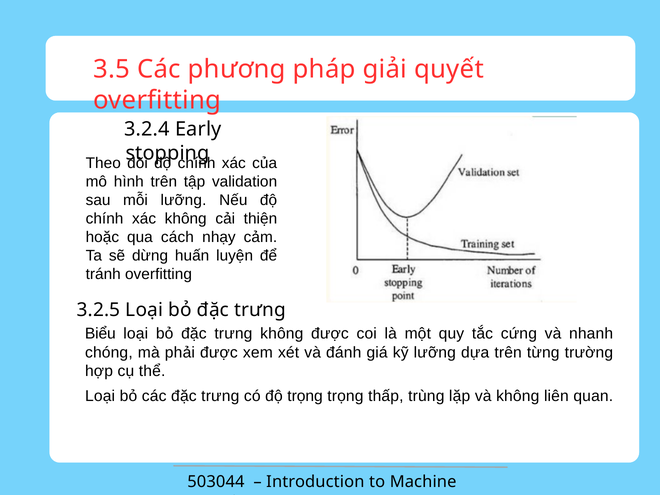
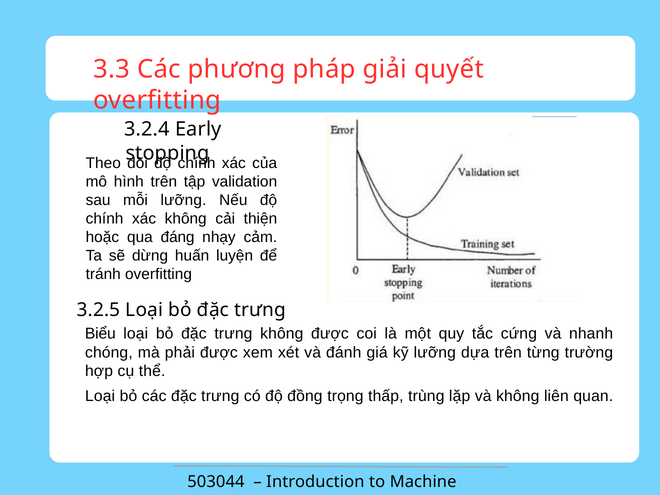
3.5: 3.5 -> 3.3 (112, 69)
cách: cách -> đáng (178, 237)
độ trọng: trọng -> đồng (305, 396)
